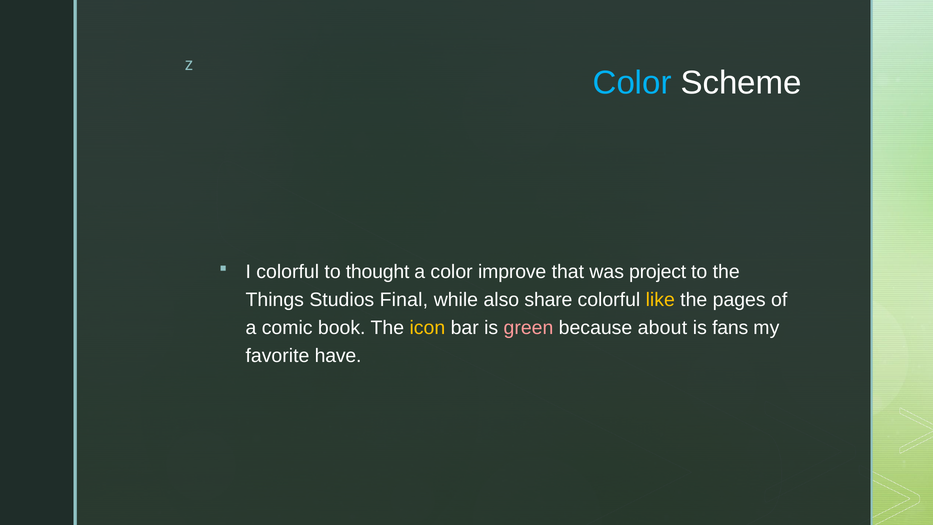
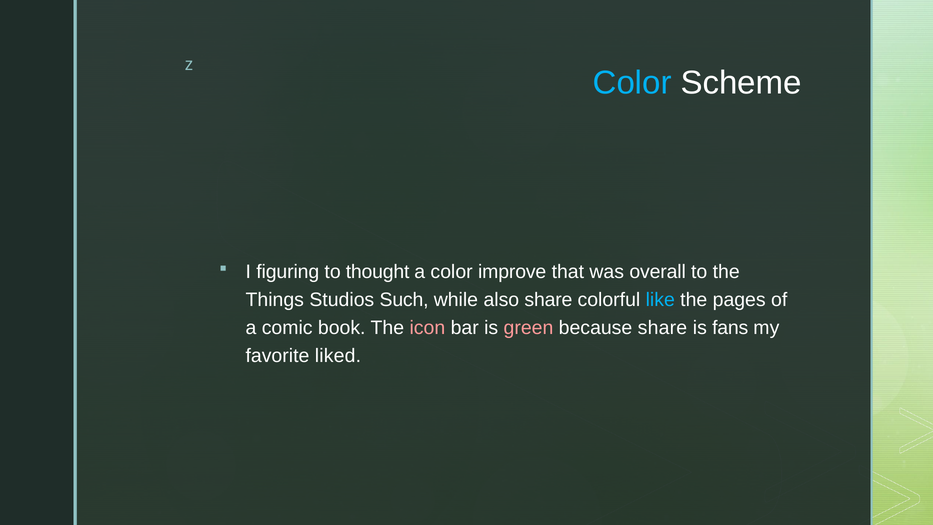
I colorful: colorful -> figuring (288, 272)
project: project -> overall (658, 272)
Final: Final -> Such (404, 300)
like colour: yellow -> light blue (660, 300)
icon colour: yellow -> pink (427, 328)
because about: about -> share (662, 328)
have: have -> liked (338, 356)
